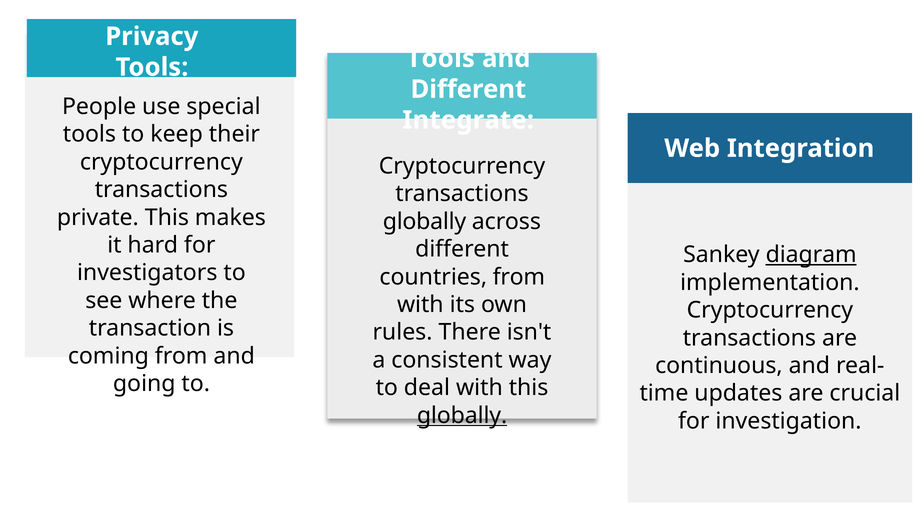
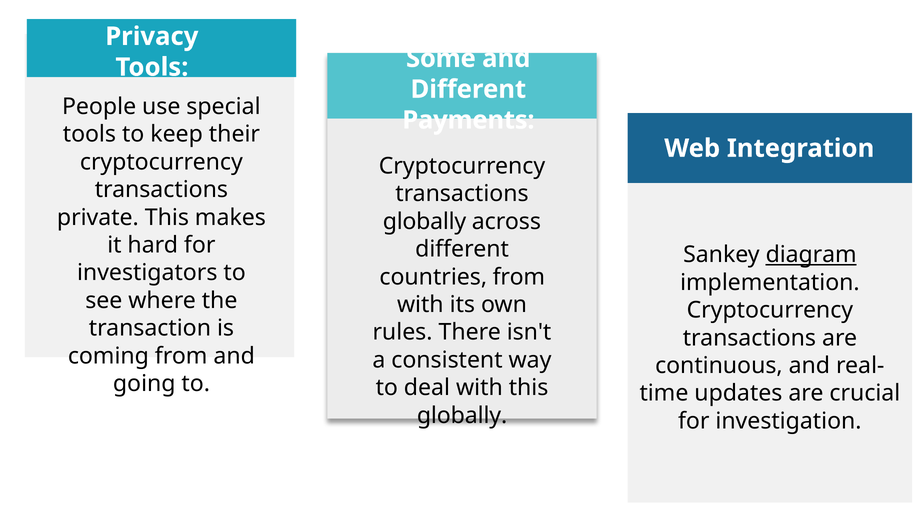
Tools: Tools -> Some (441, 58)
Integrate: Integrate -> Payments (468, 120)
globally underline: present -> none (462, 415)
